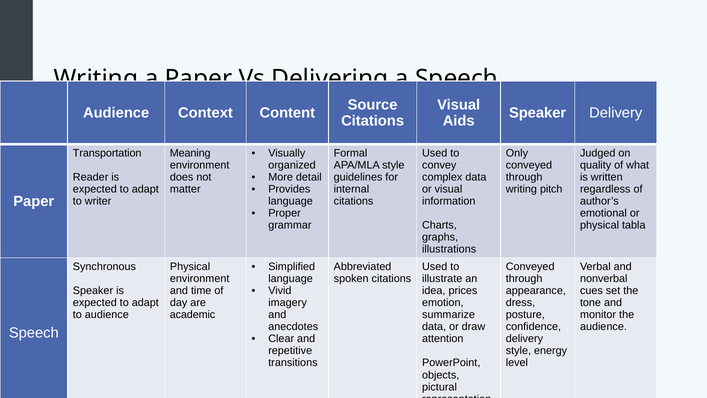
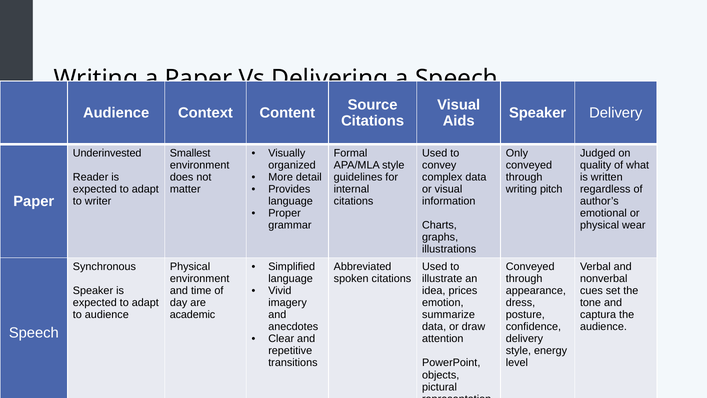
Transportation: Transportation -> Underinvested (107, 153)
Meaning: Meaning -> Smallest (190, 153)
tabla: tabla -> wear (634, 225)
monitor: monitor -> captura (598, 315)
